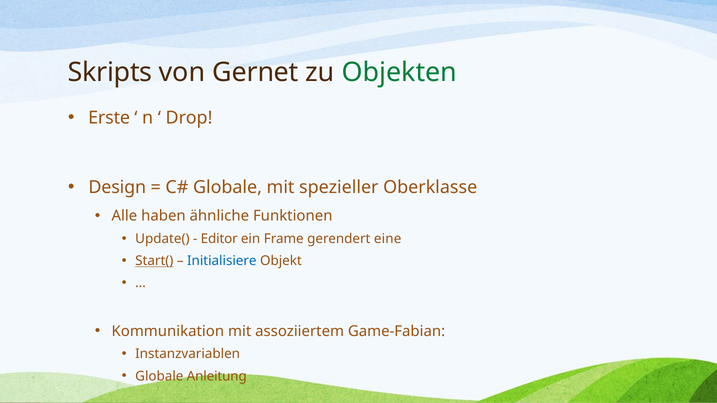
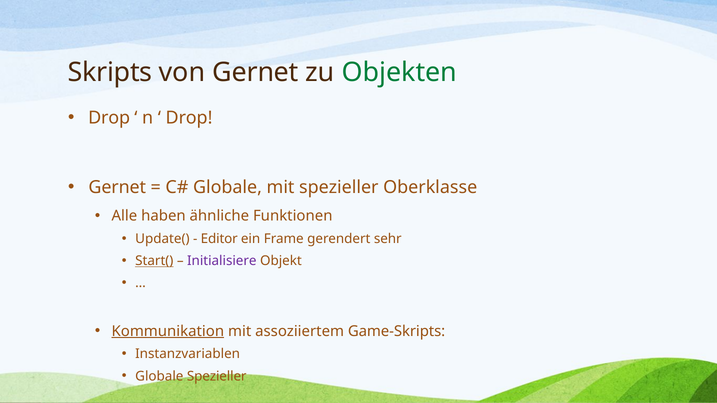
Erste: Erste -> Drop (109, 118)
Design: Design -> Gernet (117, 188)
eine: eine -> sehr (388, 239)
Initialisiere colour: blue -> purple (222, 261)
Kommunikation underline: none -> present (168, 331)
Game-Fabian: Game-Fabian -> Game-Skripts (397, 331)
Globale Anleitung: Anleitung -> Spezieller (217, 376)
